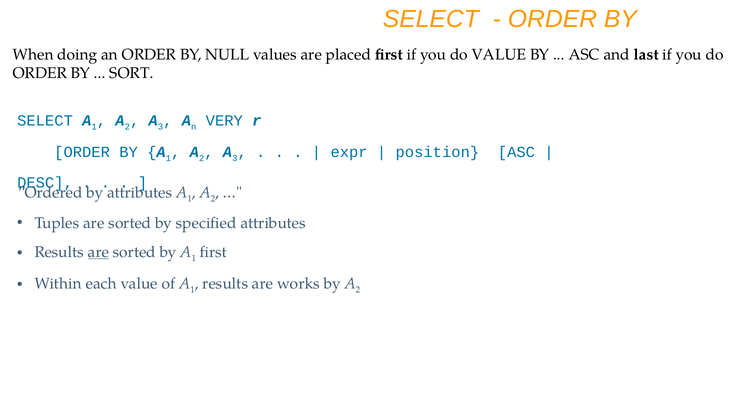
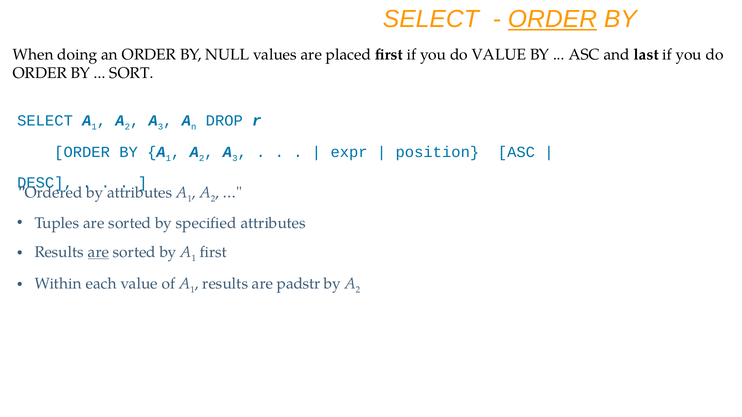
ORDER underline: none -> present (552, 19)
VERY: VERY -> DROP (224, 121)
works: works -> padstr (299, 284)
